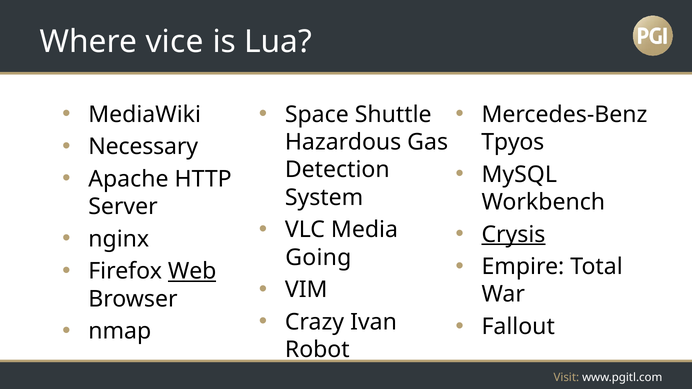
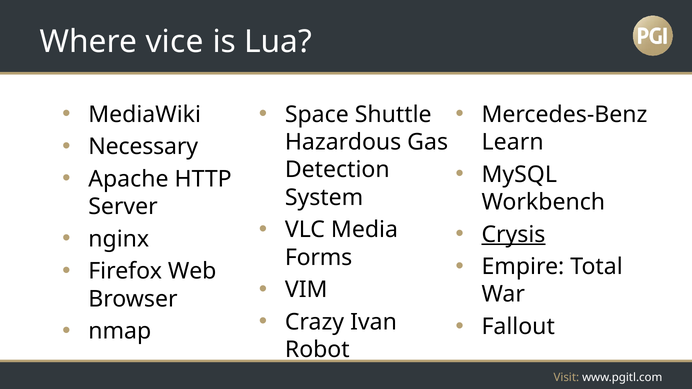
Tpyos: Tpyos -> Learn (513, 142)
Going: Going -> Forms (319, 258)
Web underline: present -> none (192, 271)
